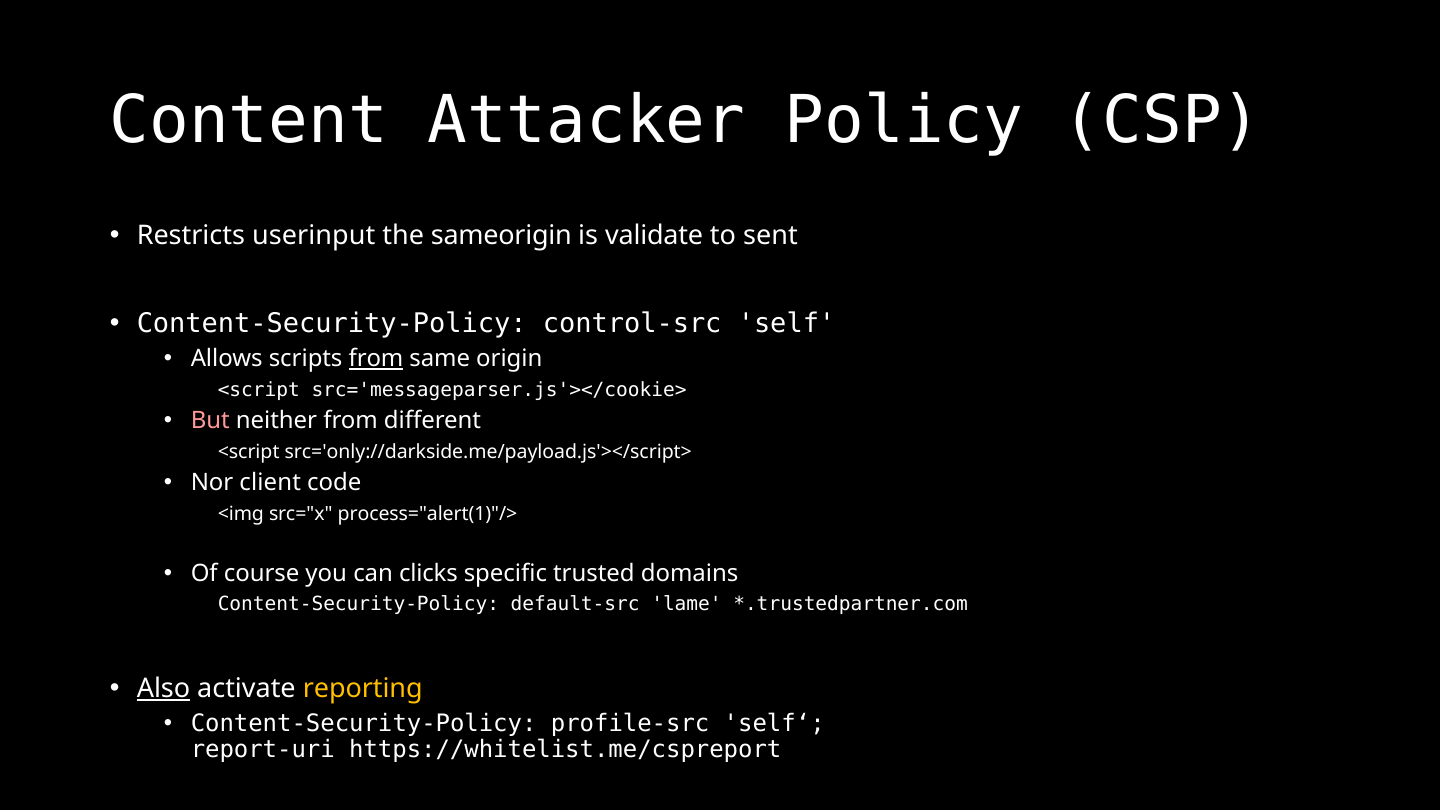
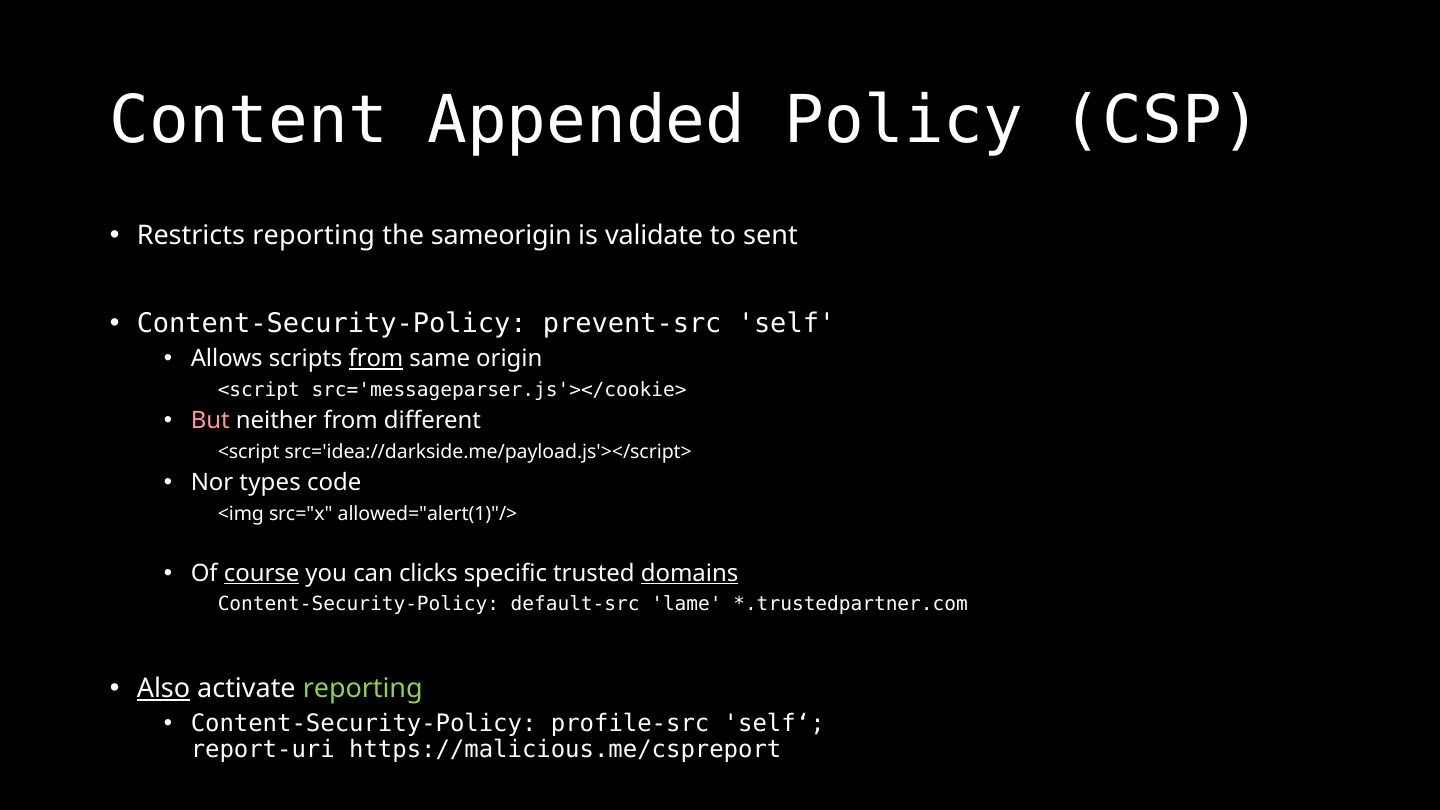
Attacker: Attacker -> Appended (586, 121)
Restricts userinput: userinput -> reporting (314, 235)
control-src: control-src -> prevent-src (632, 324)
src='only://darkside.me/payload.js'></script>: src='only://darkside.me/payload.js'></script> -> src='idea://darkside.me/payload.js'></script> (488, 452)
client: client -> types (270, 483)
process="alert(1)"/>: process="alert(1)"/> -> allowed="alert(1)"/> (428, 514)
course underline: none -> present (262, 573)
domains underline: none -> present (690, 573)
reporting colour: yellow -> light green (363, 688)
https://whitelist.me/cspreport: https://whitelist.me/cspreport -> https://malicious.me/cspreport (565, 749)
